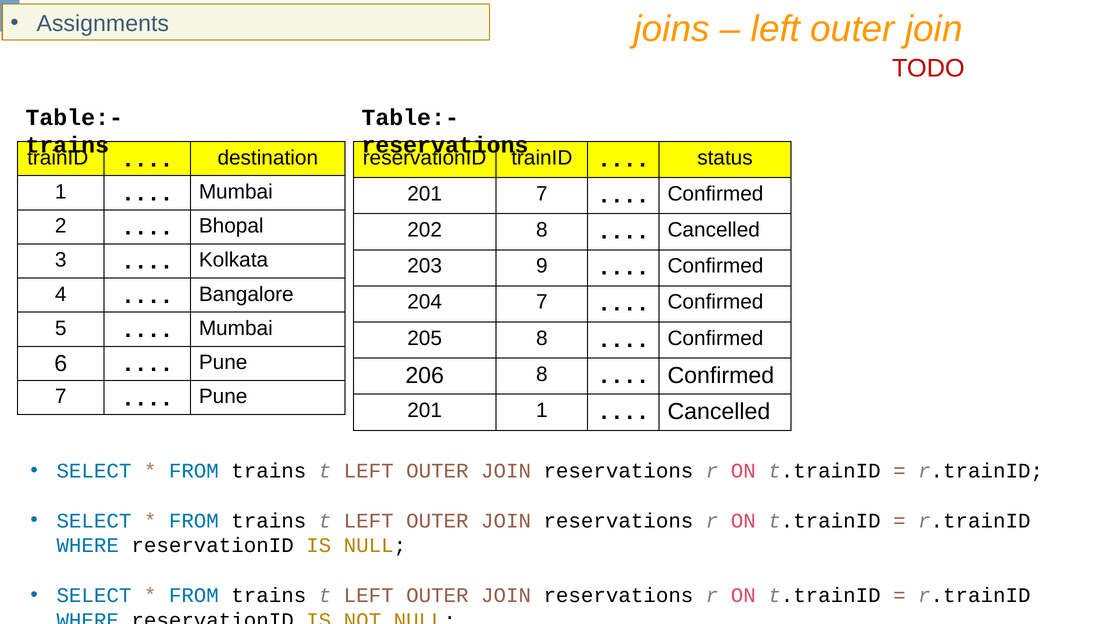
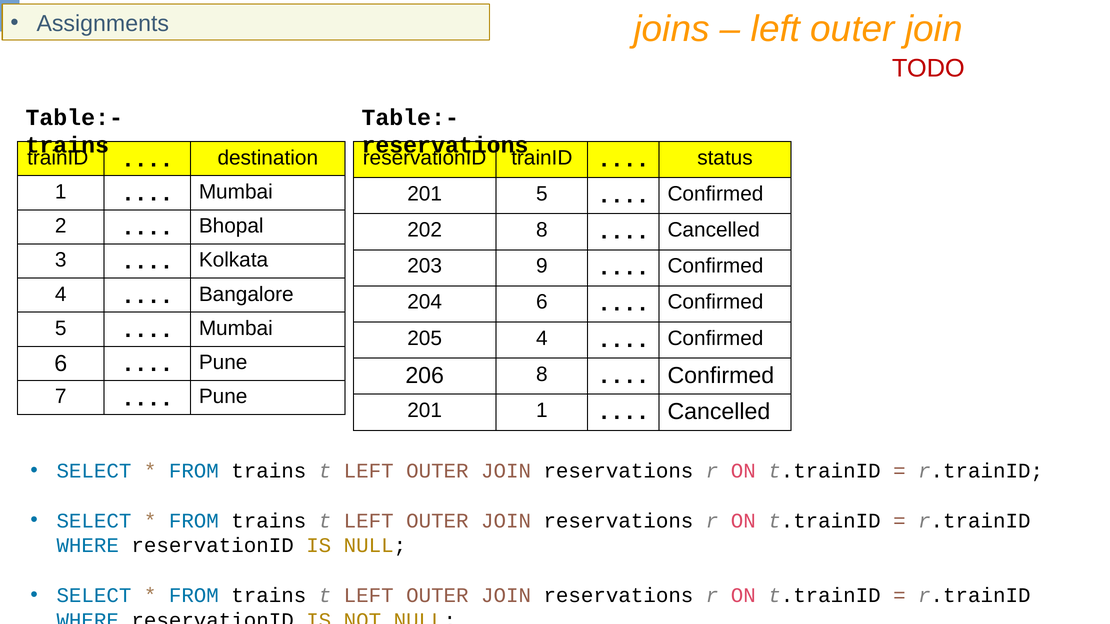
201 7: 7 -> 5 (542, 194)
204 7: 7 -> 6 (542, 302)
205 8: 8 -> 4 (542, 338)
